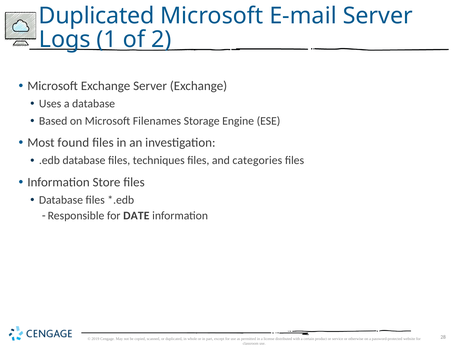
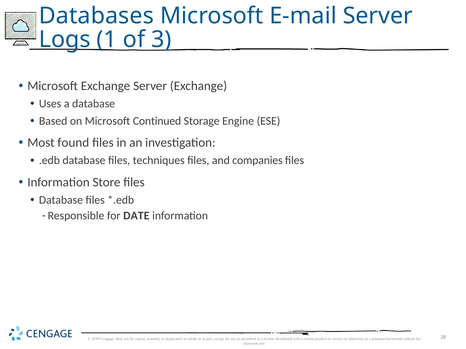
Duplicated: Duplicated -> Databases (96, 16)
2: 2 -> 3 (161, 40)
Filenames: Filenames -> Continued (157, 121)
categories: categories -> companies (257, 161)
